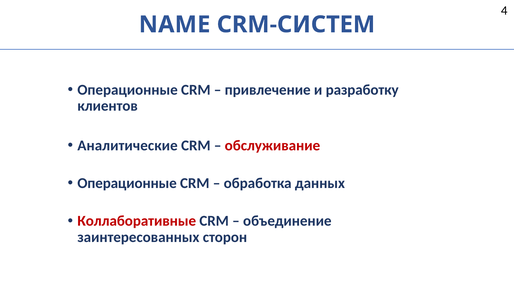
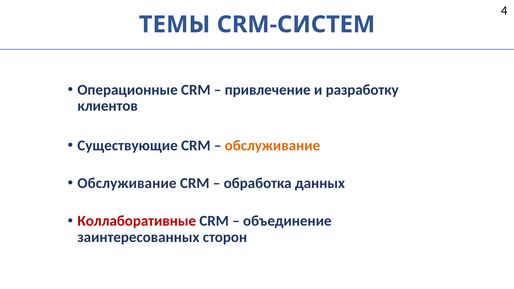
NAME: NAME -> ТЕМЫ (175, 25)
Аналитические: Аналитические -> Существующие (128, 146)
обслуживание colour: red -> orange (272, 146)
Операционные: Операционные -> Обслуживание (127, 183)
